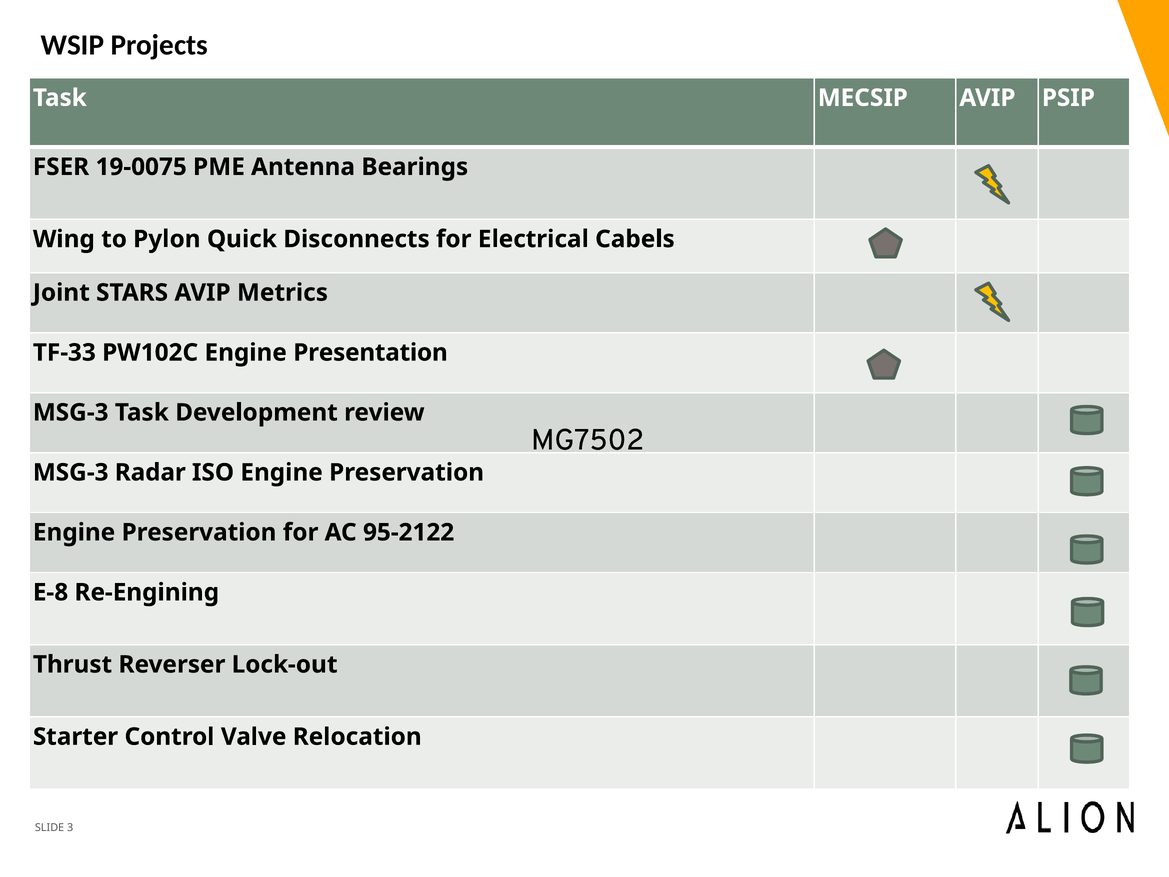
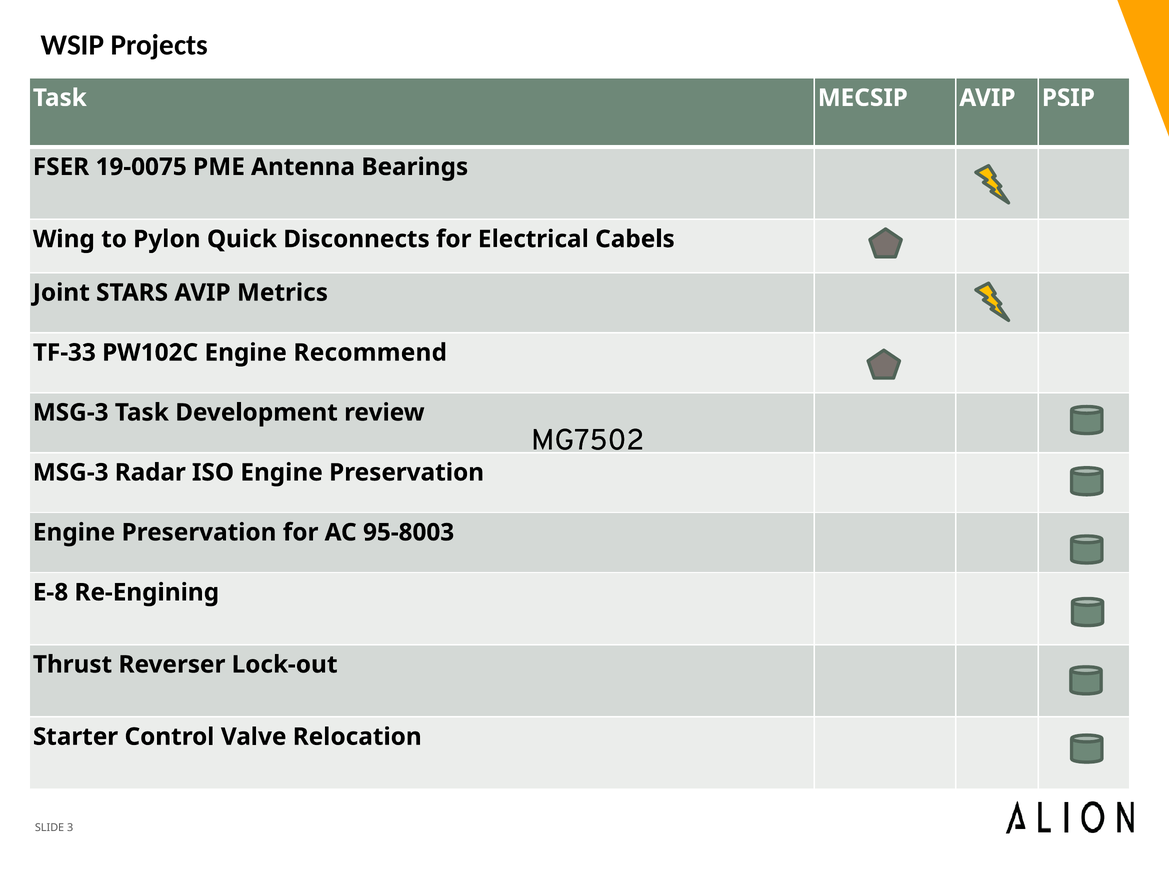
Presentation: Presentation -> Recommend (370, 353)
95-2122: 95-2122 -> 95-8003 (409, 532)
